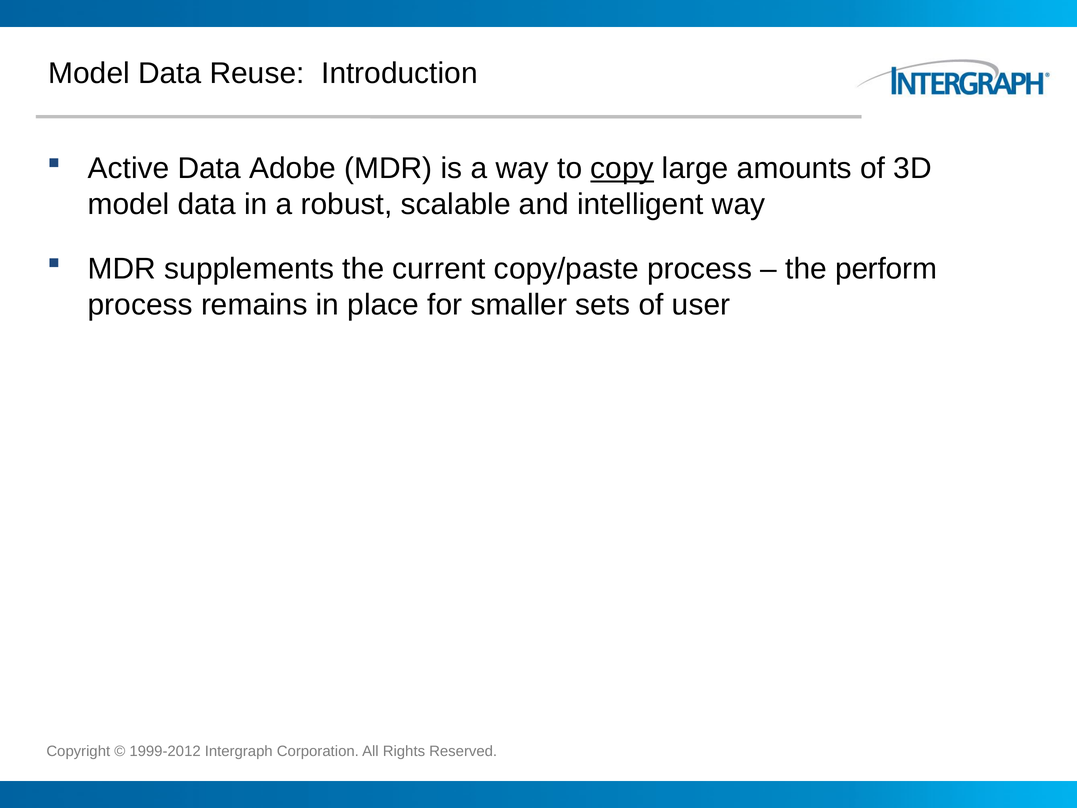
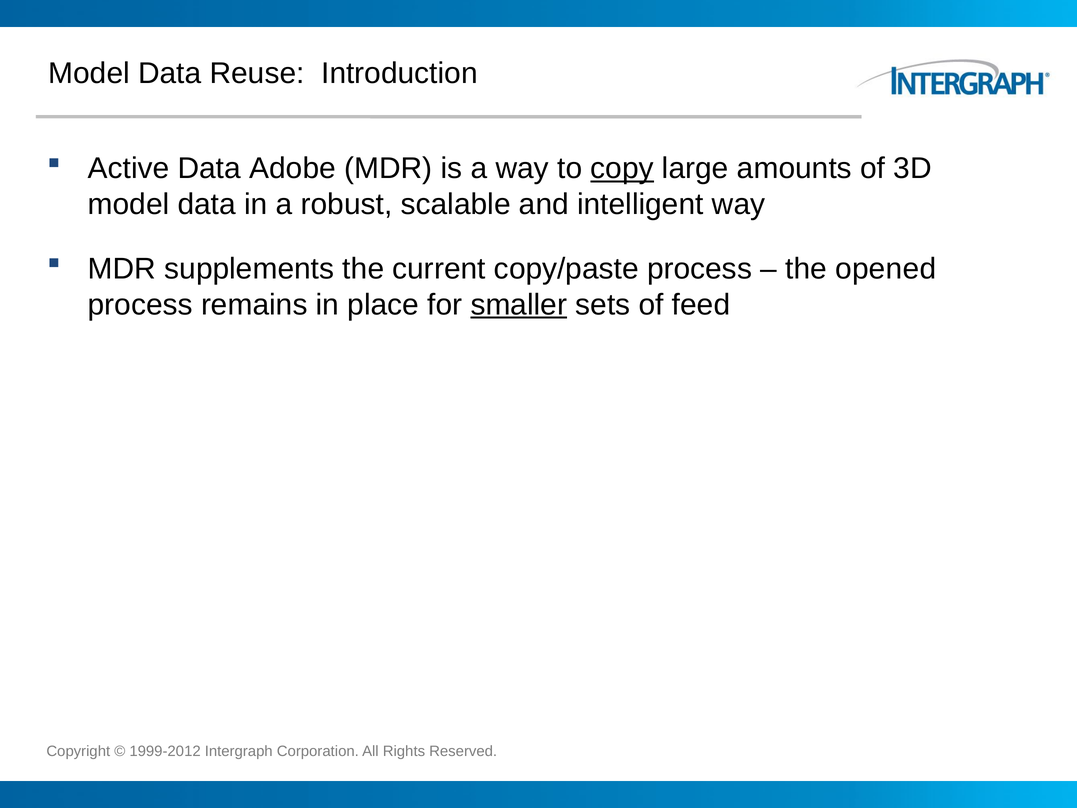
perform: perform -> opened (886, 269)
smaller underline: none -> present (519, 305)
user: user -> feed (701, 305)
